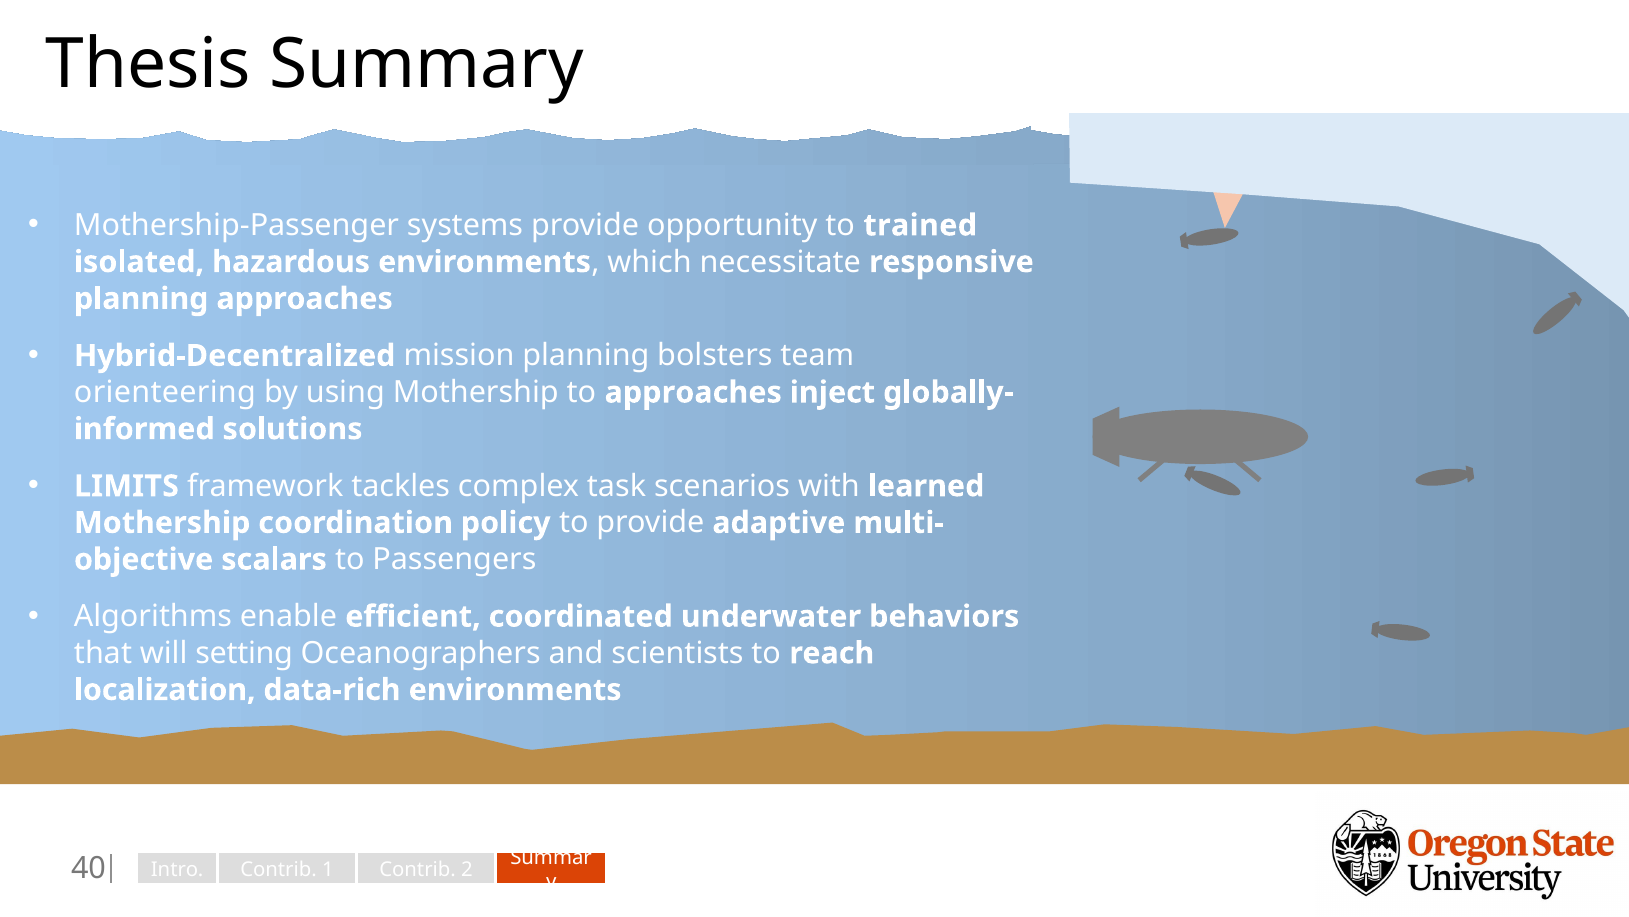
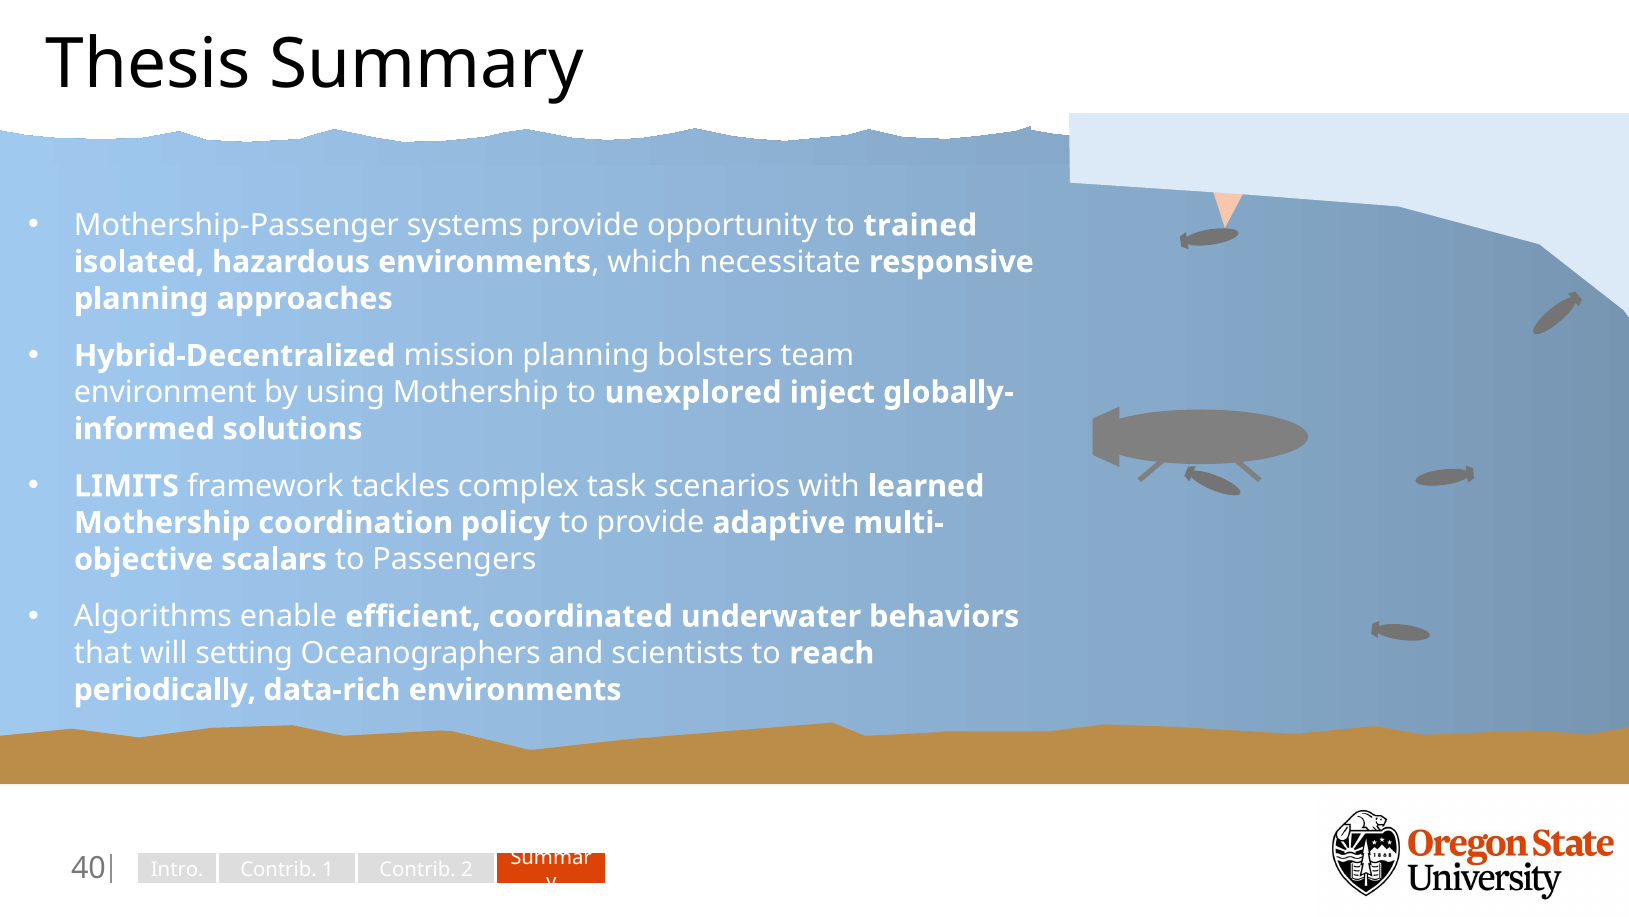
orienteering: orienteering -> environment (165, 392)
to approaches: approaches -> unexplored (693, 392)
localization: localization -> periodically (165, 689)
